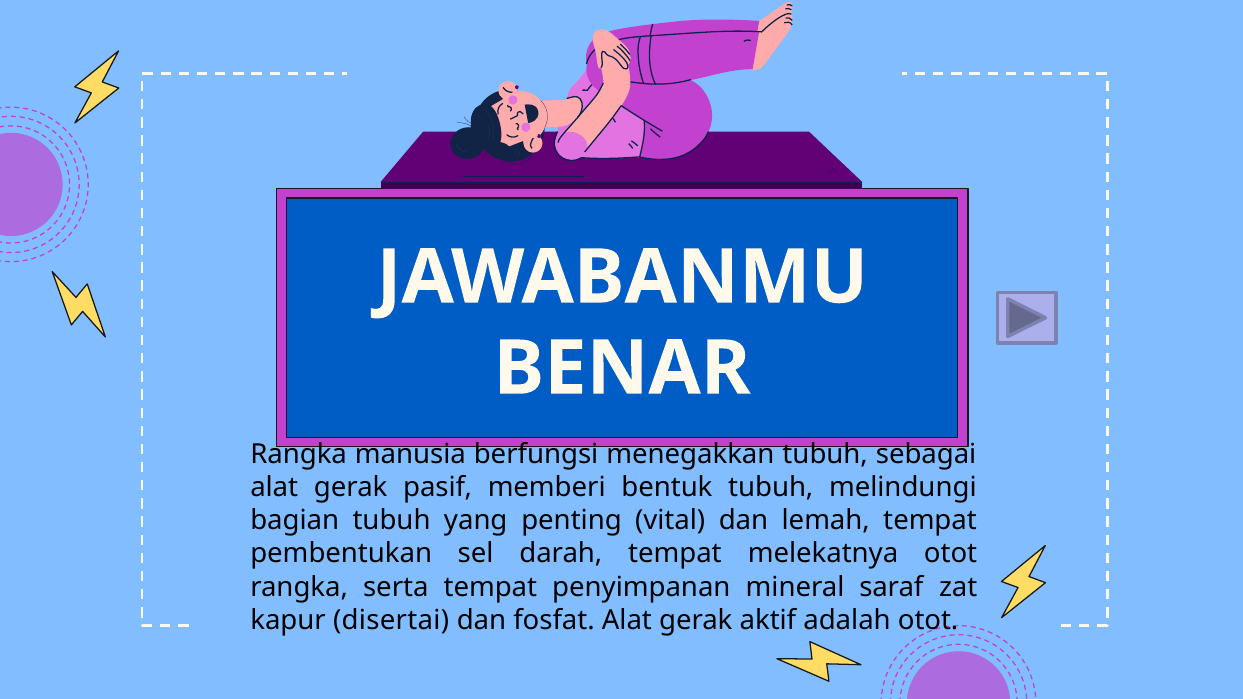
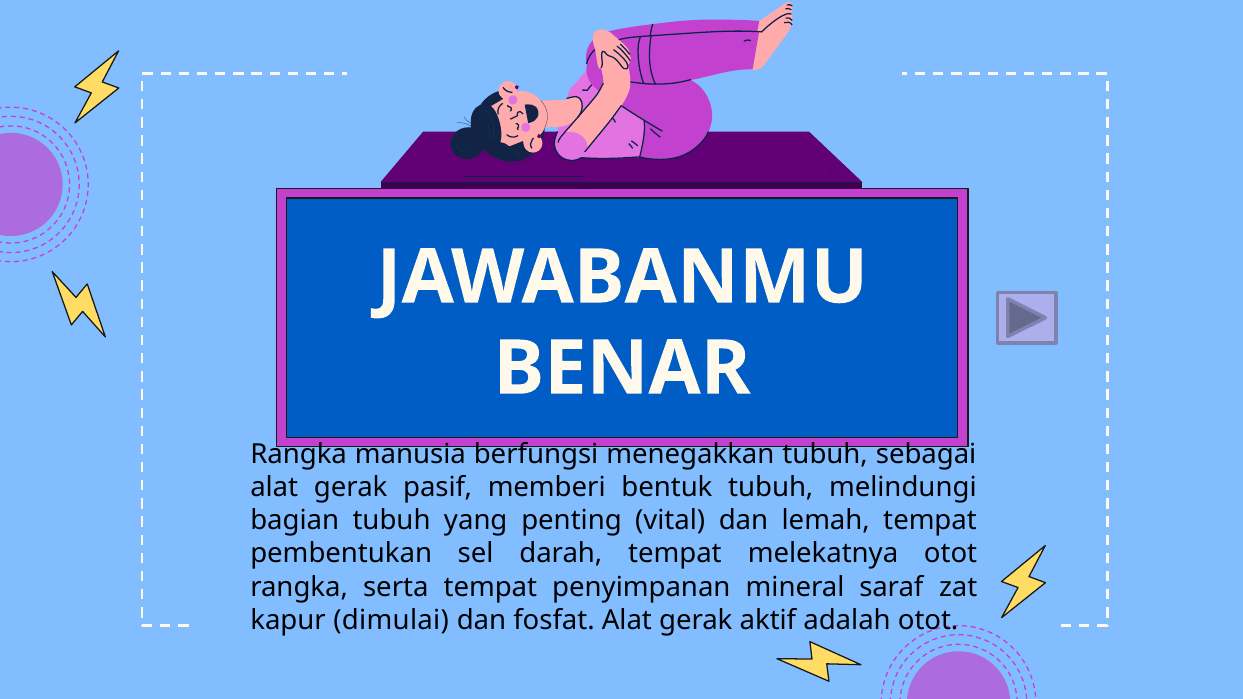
disertai: disertai -> dimulai (391, 620)
